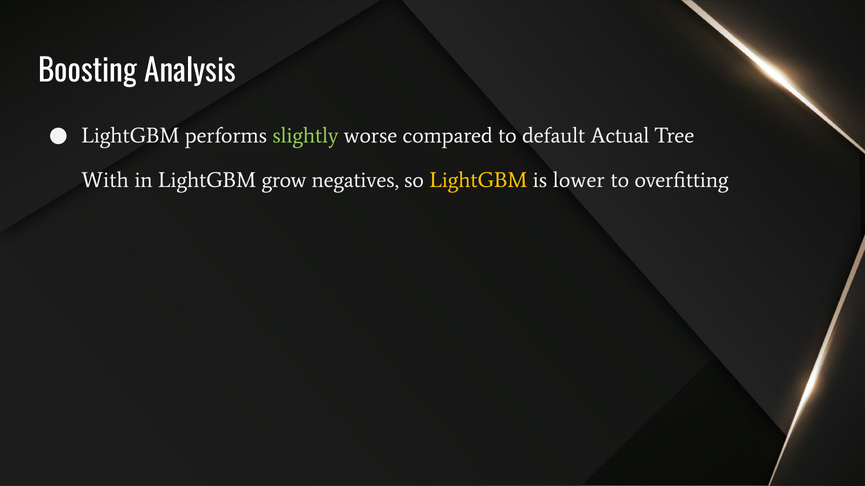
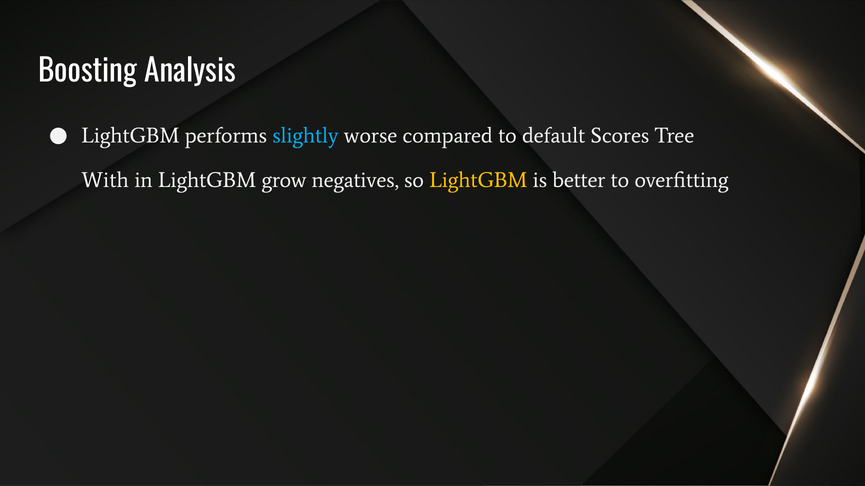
slightly colour: light green -> light blue (305, 136)
Actual: Actual -> Scores (620, 136)
lower: lower -> better (579, 180)
